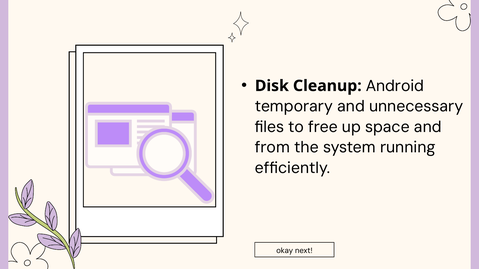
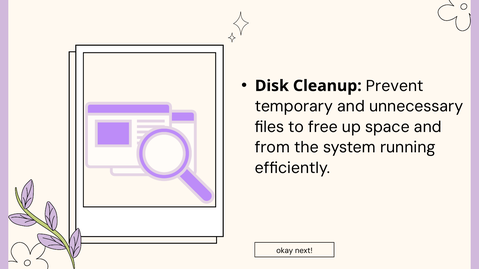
Android: Android -> Prevent (395, 86)
